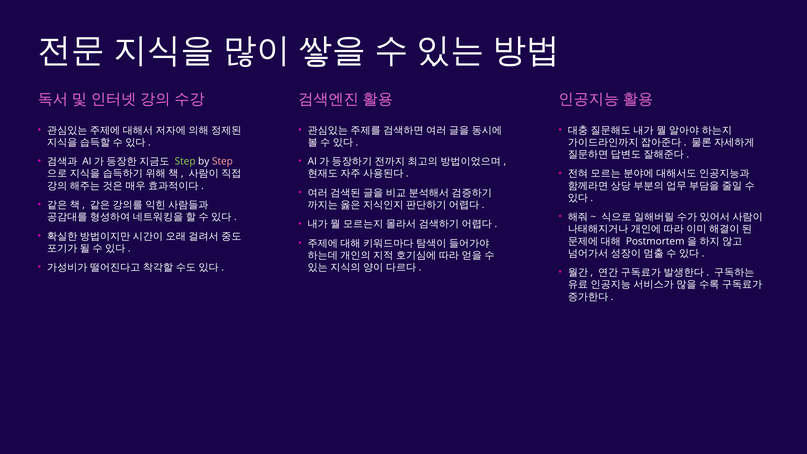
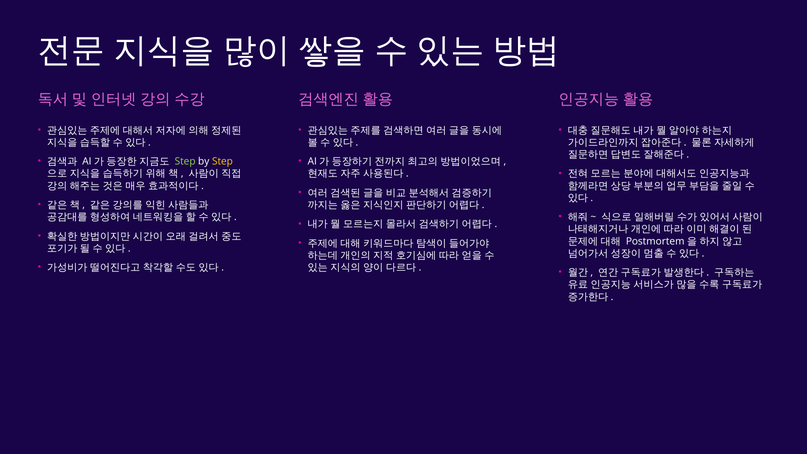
Step colour: pink -> yellow (222, 162)
